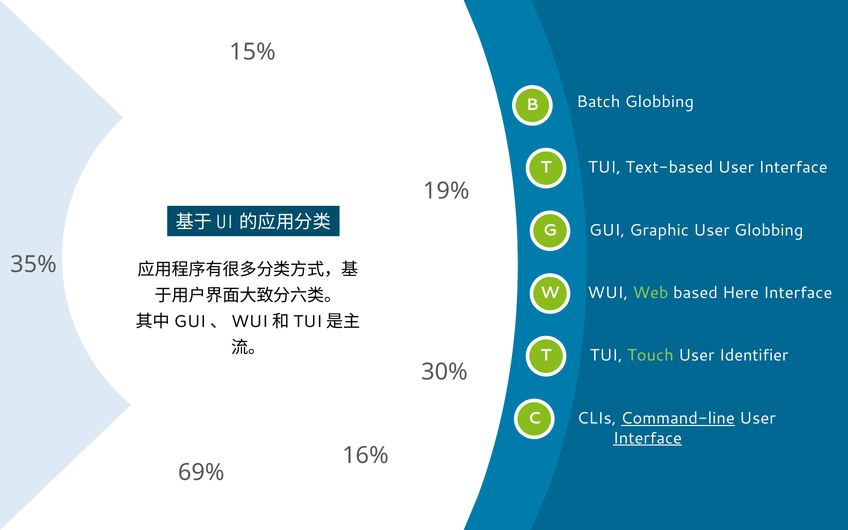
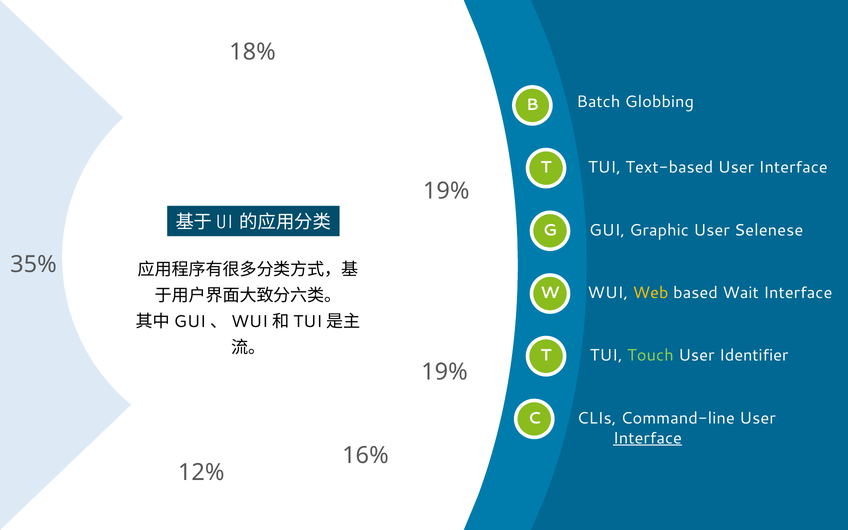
15%: 15% -> 18% (253, 52)
User Globbing: Globbing -> Selenese (769, 230)
Web colour: light green -> yellow (651, 293)
Here: Here -> Wait (741, 293)
30%: 30% -> 19% (444, 372)
Command-line underline: present -> none (678, 418)
69%: 69% -> 12% (201, 472)
